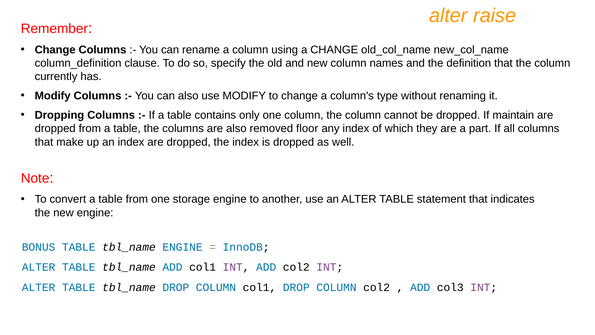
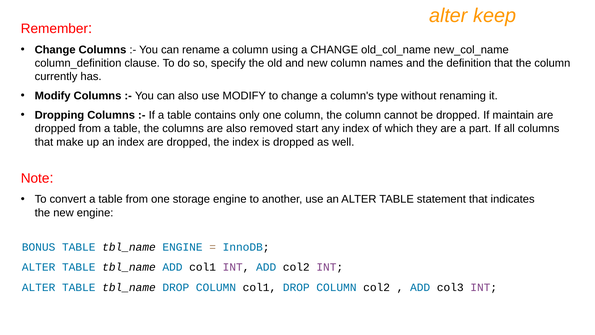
raise: raise -> keep (495, 15)
floor: floor -> start (307, 128)
